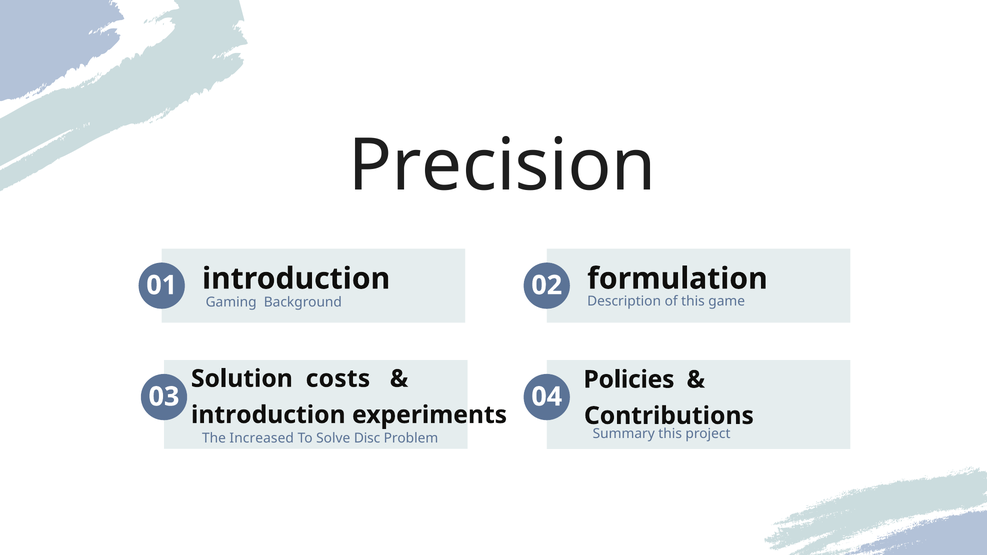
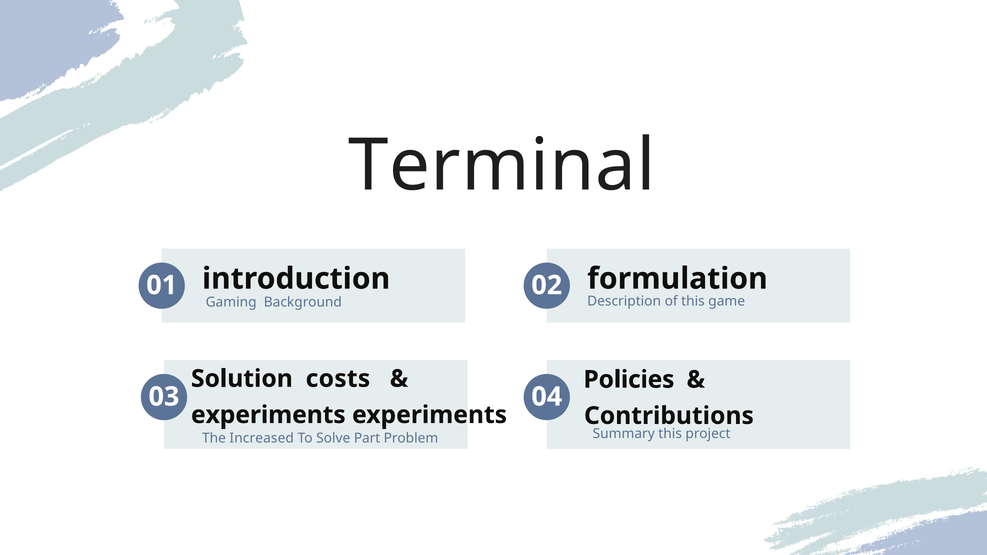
Precision: Precision -> Terminal (502, 166)
introduction: introduction -> experiments (268, 415)
Disc: Disc -> Part (367, 438)
